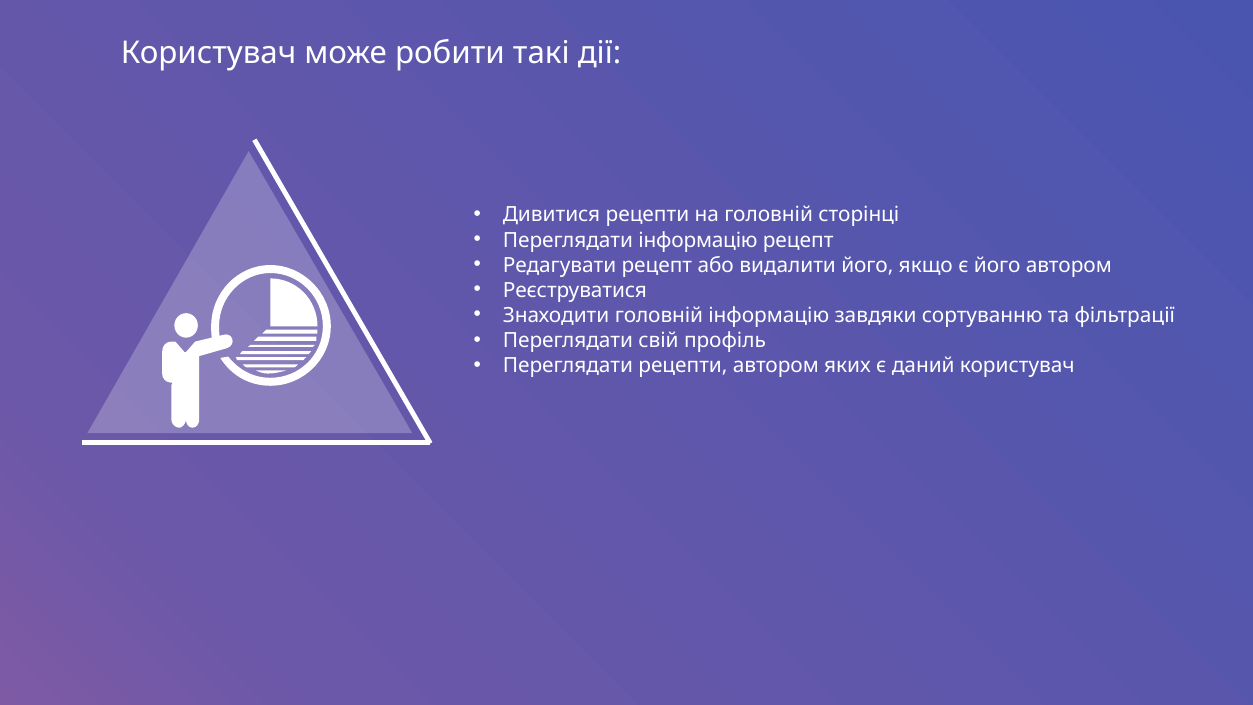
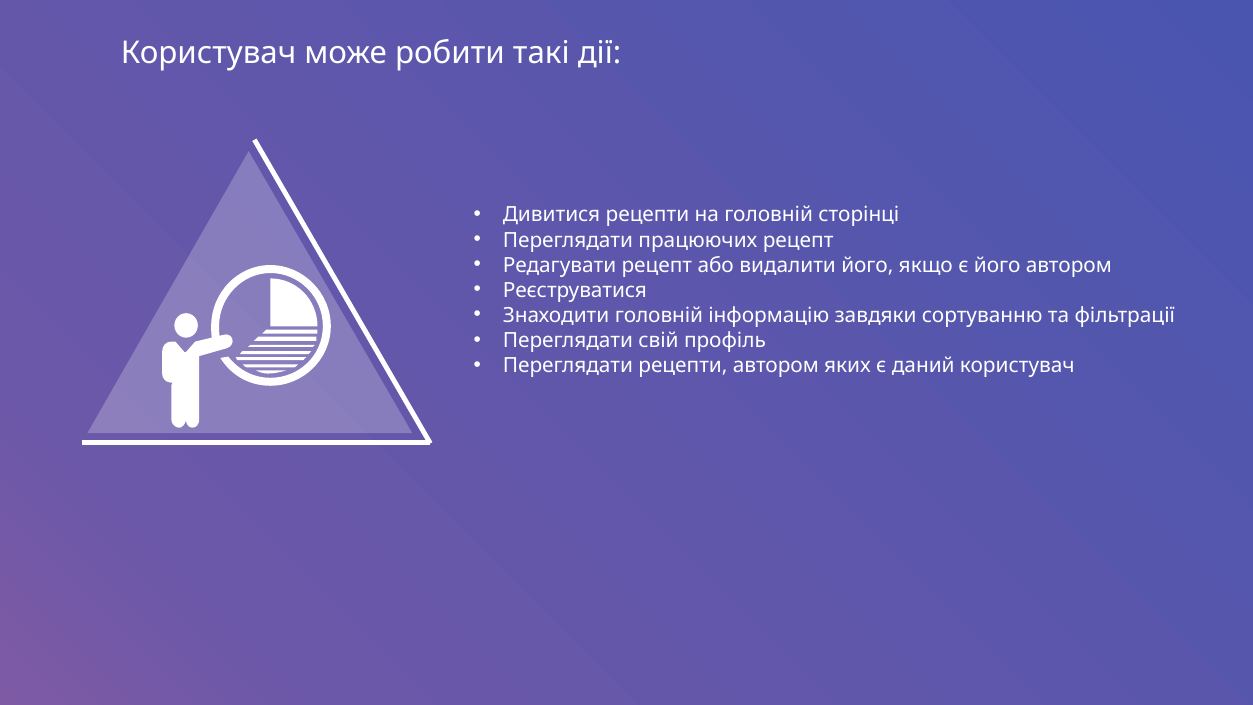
Переглядати інформацію: інформацію -> працюючих (698, 240)
